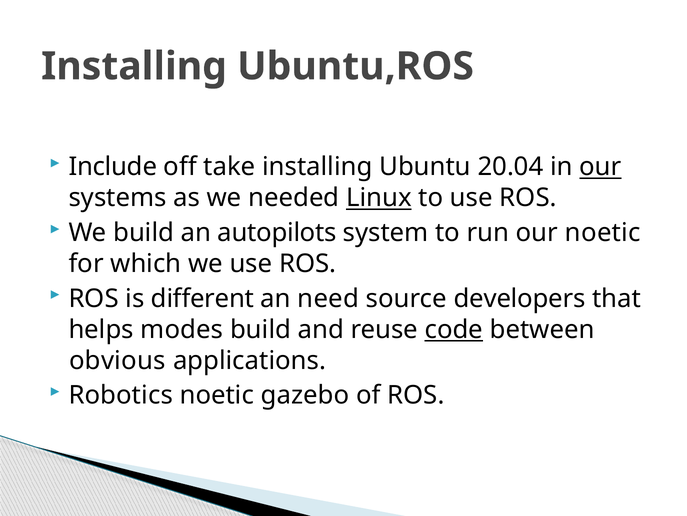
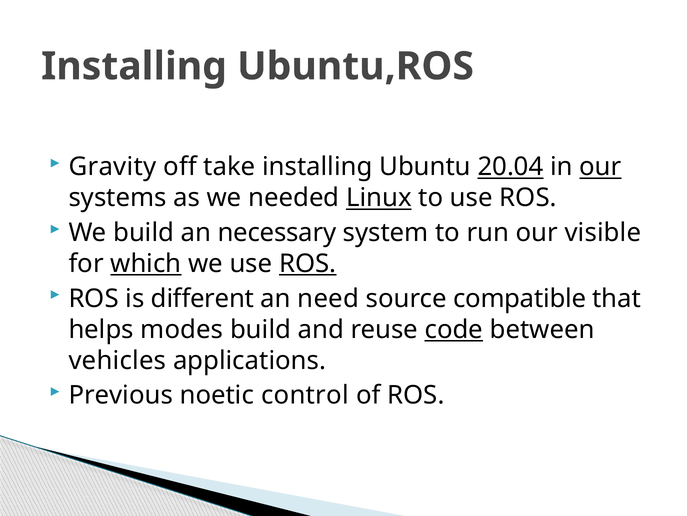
Include: Include -> Gravity (113, 167)
20.04 underline: none -> present (511, 167)
autopilots: autopilots -> necessary (277, 232)
our noetic: noetic -> visible (603, 232)
which underline: none -> present (146, 263)
ROS underline: none -> present (308, 263)
developers: developers -> compatible (520, 298)
obvious: obvious -> vehicles (117, 360)
Robotics: Robotics -> Previous (121, 395)
gazebo: gazebo -> control (305, 395)
